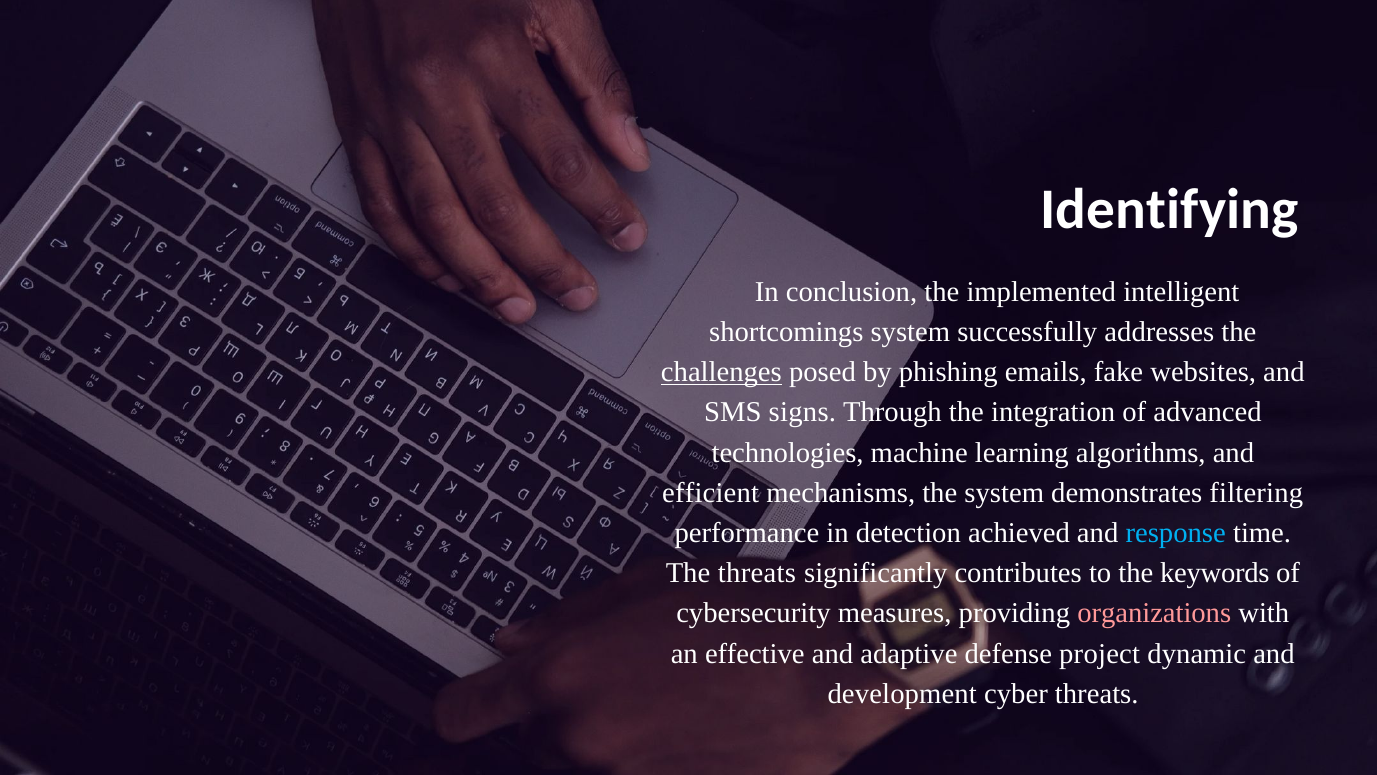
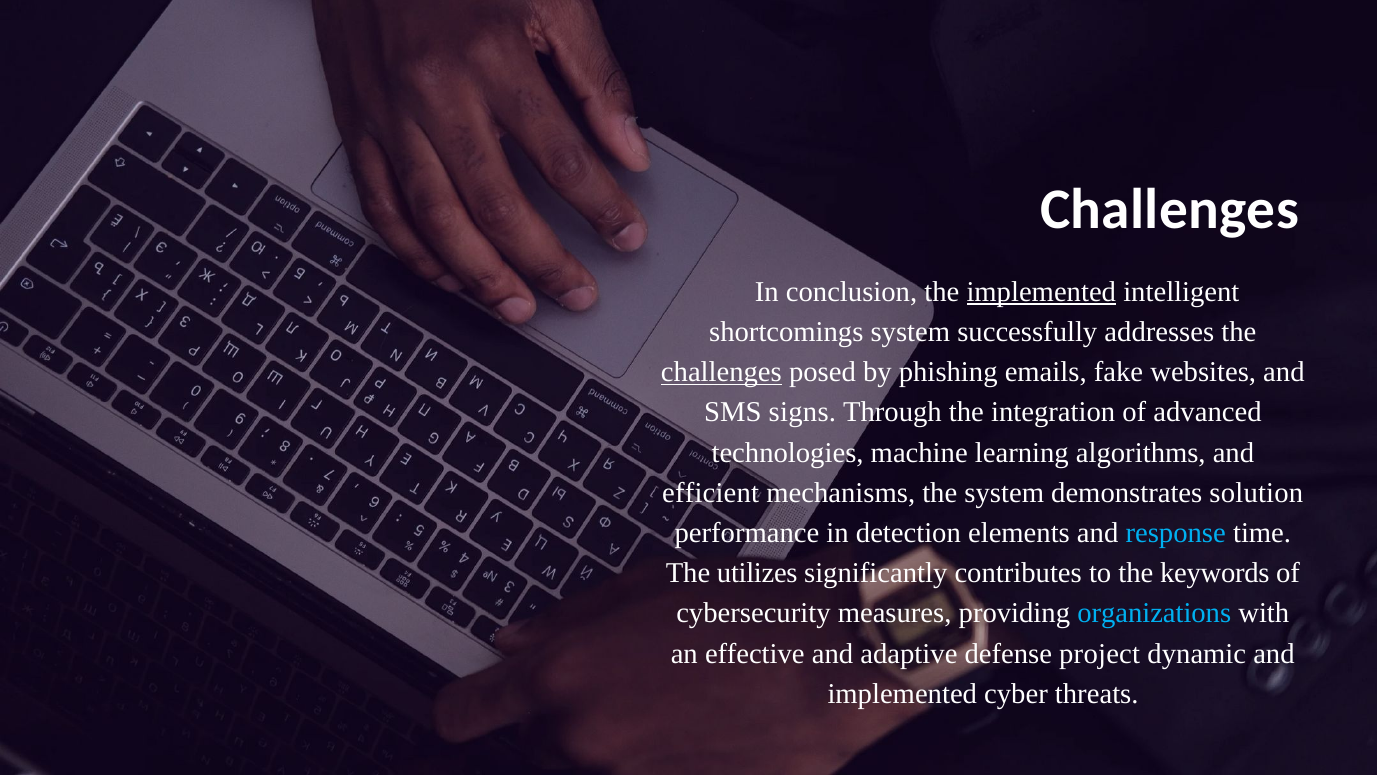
Identifying: Identifying -> Challenges (1170, 209)
implemented underline: none -> present (1041, 292)
filtering: filtering -> solution (1256, 493)
achieved: achieved -> elements (1019, 533)
The threats: threats -> utilizes (757, 573)
organizations colour: pink -> light blue (1154, 613)
development: development -> implemented (902, 693)
